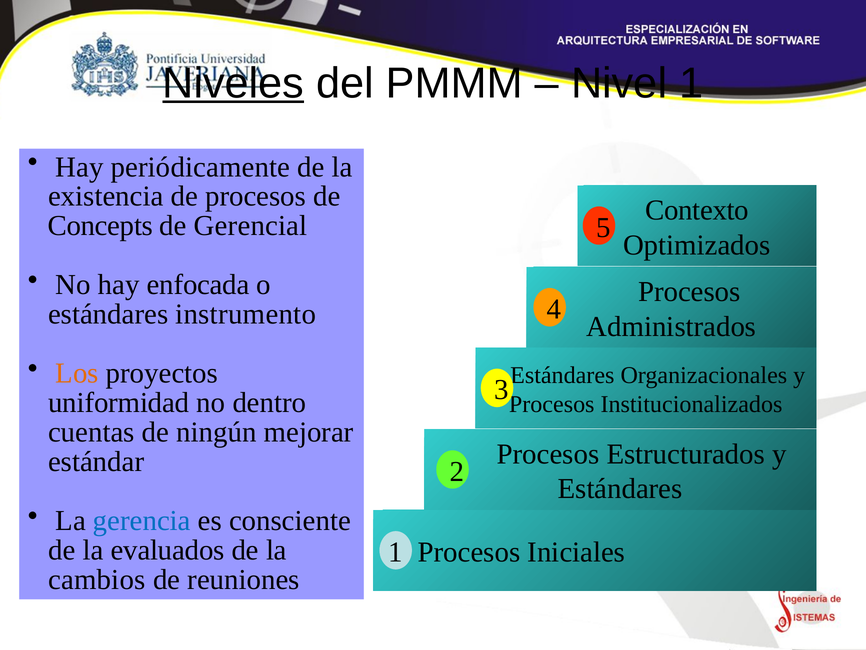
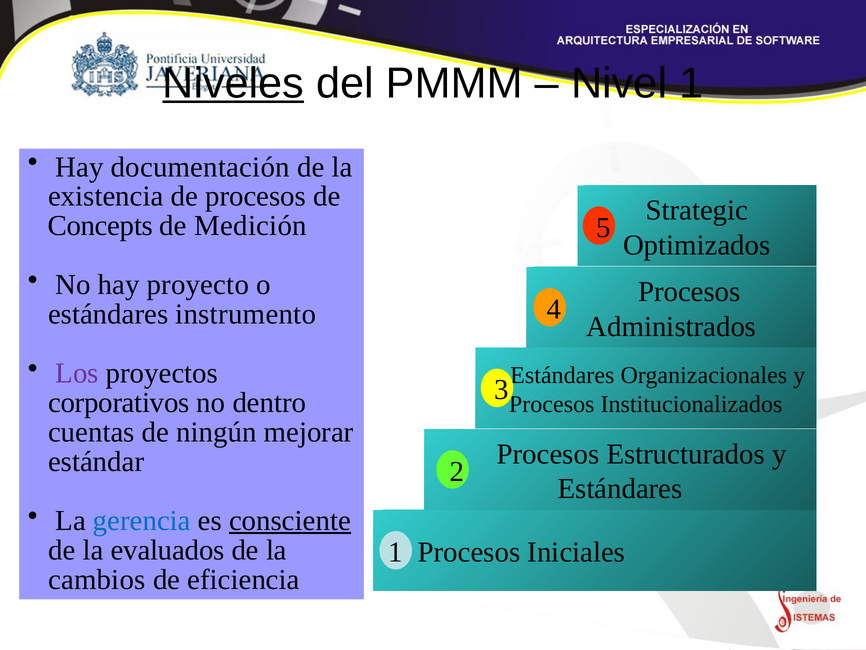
periódicamente: periódicamente -> documentación (200, 167)
Contexto: Contexto -> Strategic (697, 210)
Gerencial: Gerencial -> Medición (251, 226)
enfocada: enfocada -> proyecto (198, 285)
Los colour: orange -> purple (77, 373)
uniformidad: uniformidad -> corporativos (119, 402)
consciente underline: none -> present (290, 520)
reuniones: reuniones -> eficiencia (244, 579)
